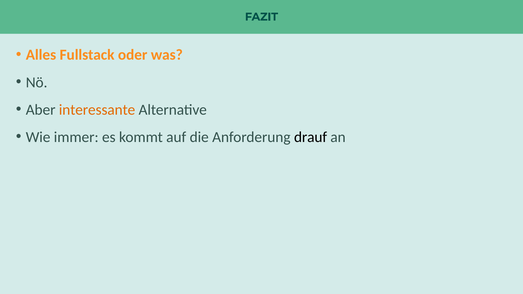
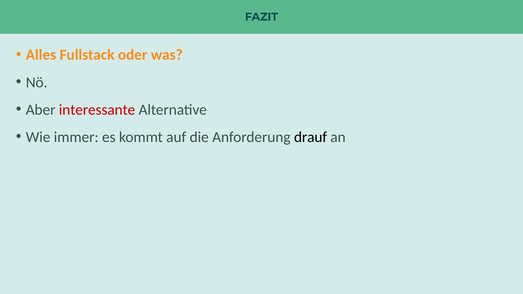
interessante colour: orange -> red (97, 110)
